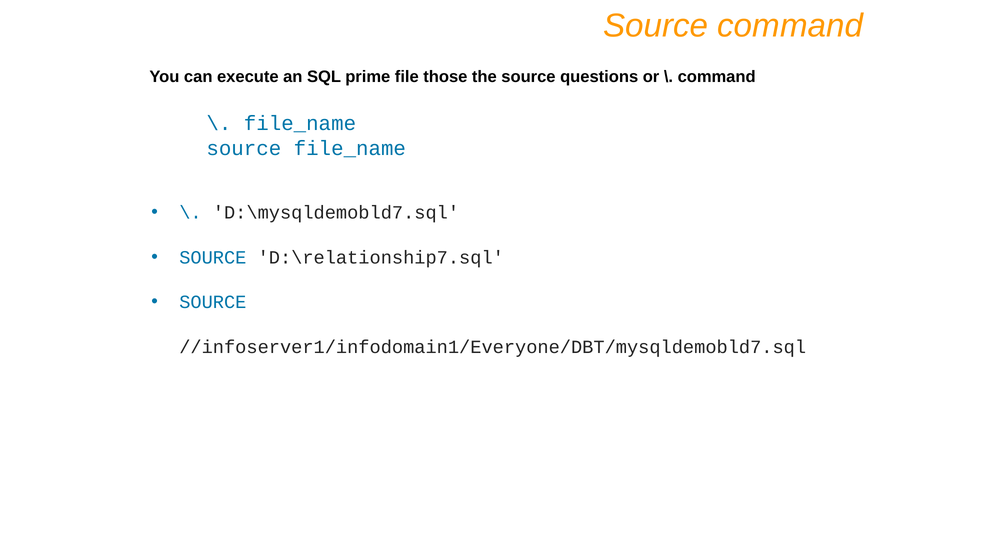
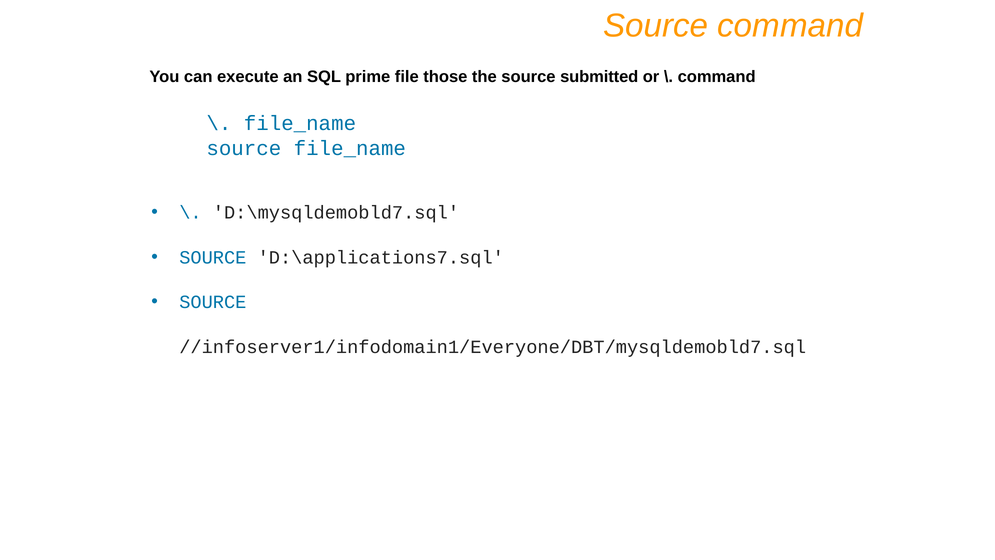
questions: questions -> submitted (599, 77)
D:\relationship7.sql: D:\relationship7.sql -> D:\applications7.sql (381, 257)
